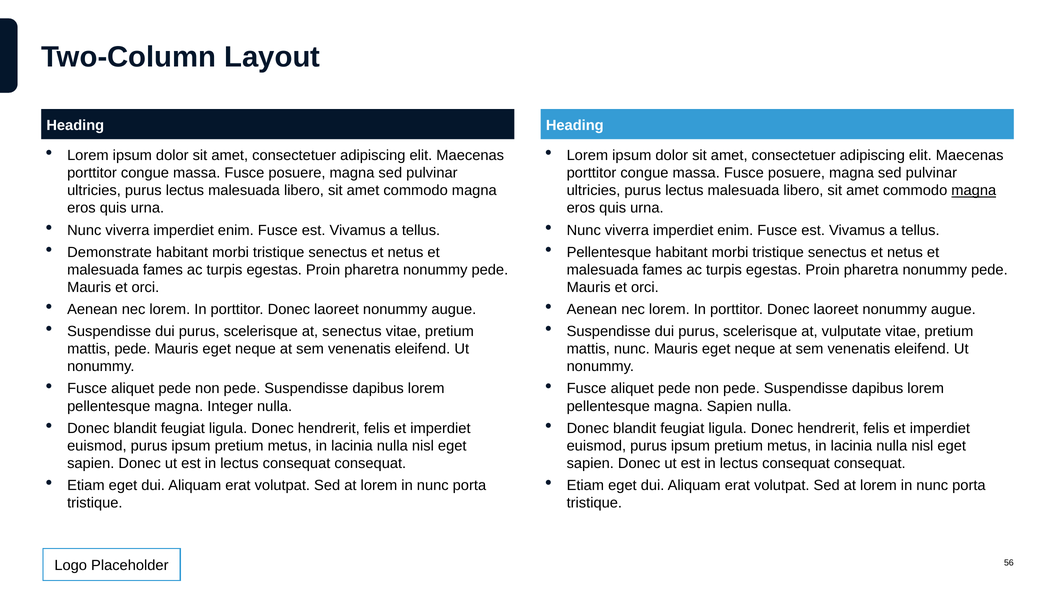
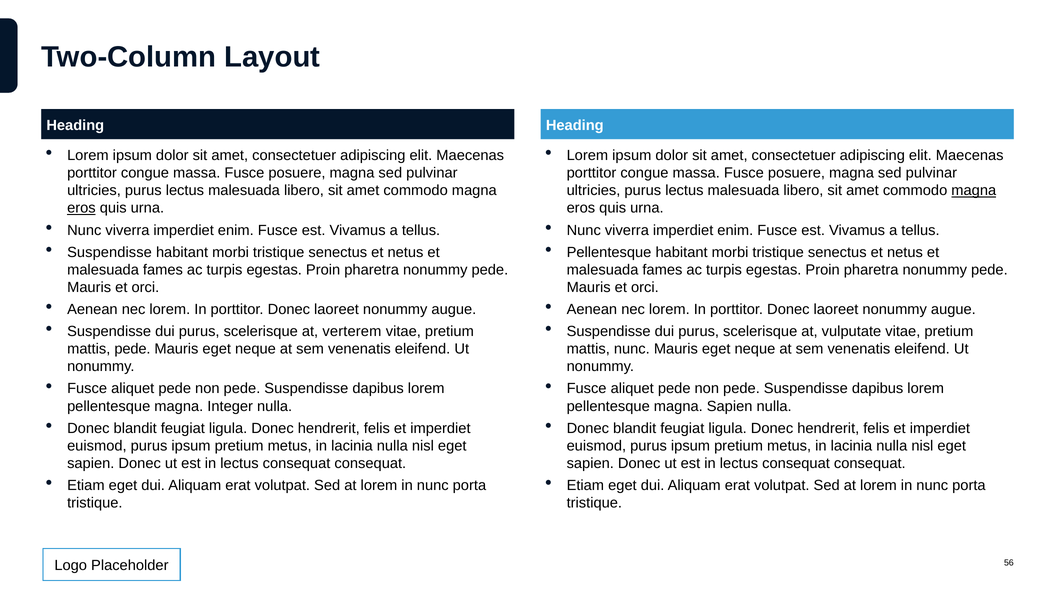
eros underline: none -> present (81, 208)
Demonstrate: Demonstrate -> Suspendisse (109, 252)
at senectus: senectus -> verterem (352, 331)
